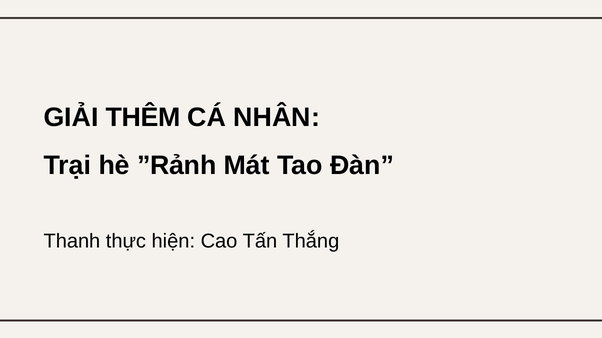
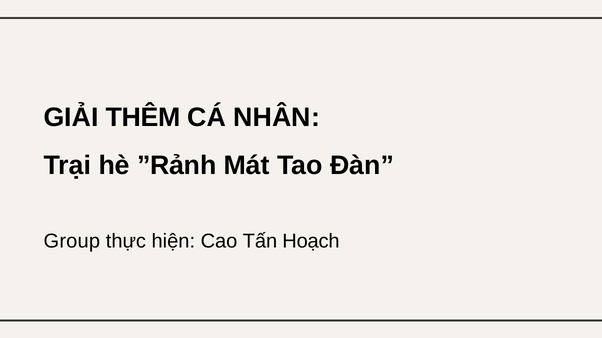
Thanh: Thanh -> Group (72, 241)
Thắng: Thắng -> Hoạch (311, 241)
